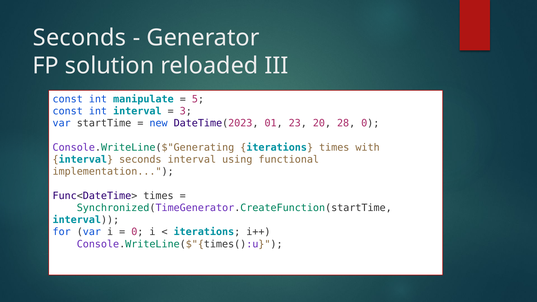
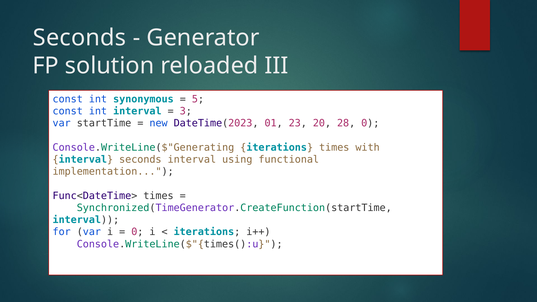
manipulate: manipulate -> synonymous (143, 99)
